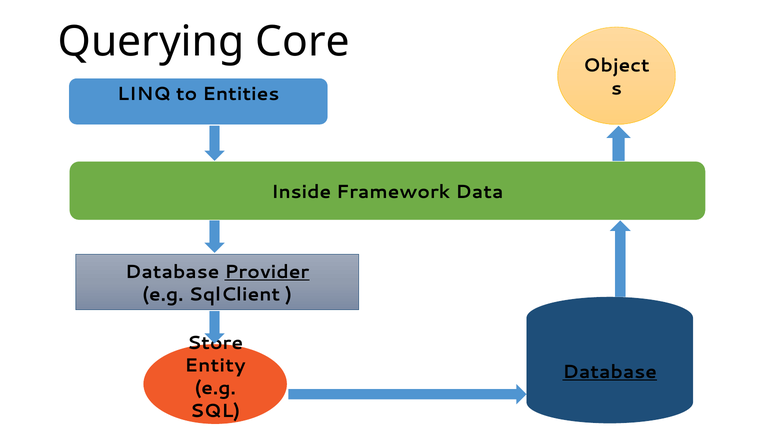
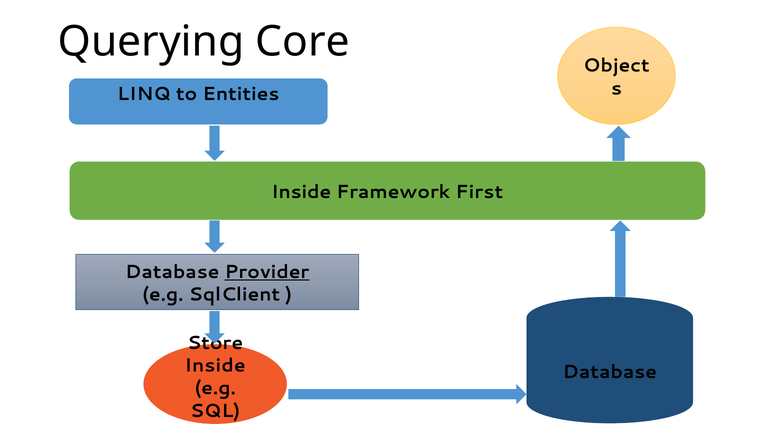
Data: Data -> First (479, 192)
Entity: Entity -> Inside (215, 366)
Database underline: present -> none (610, 372)
